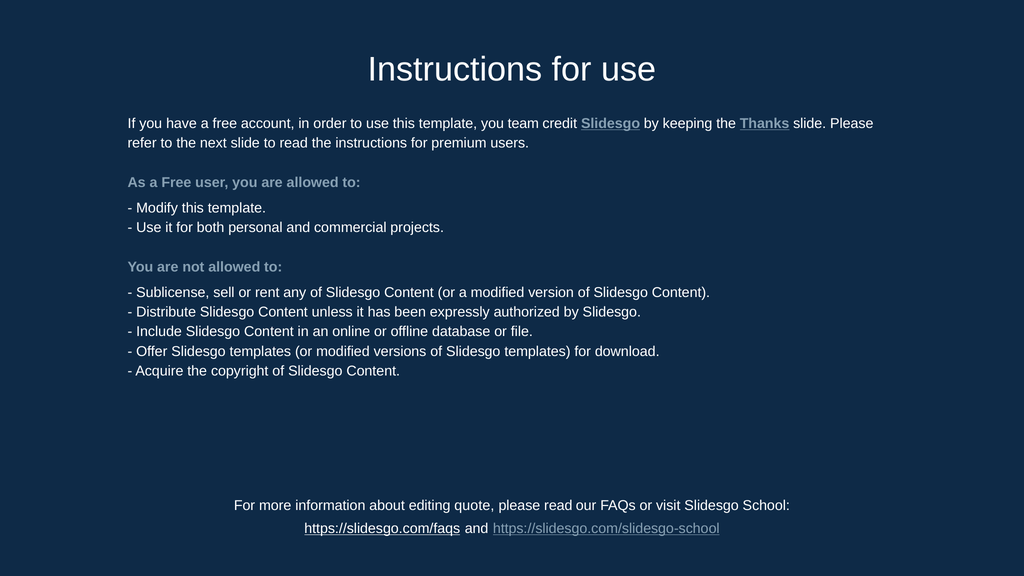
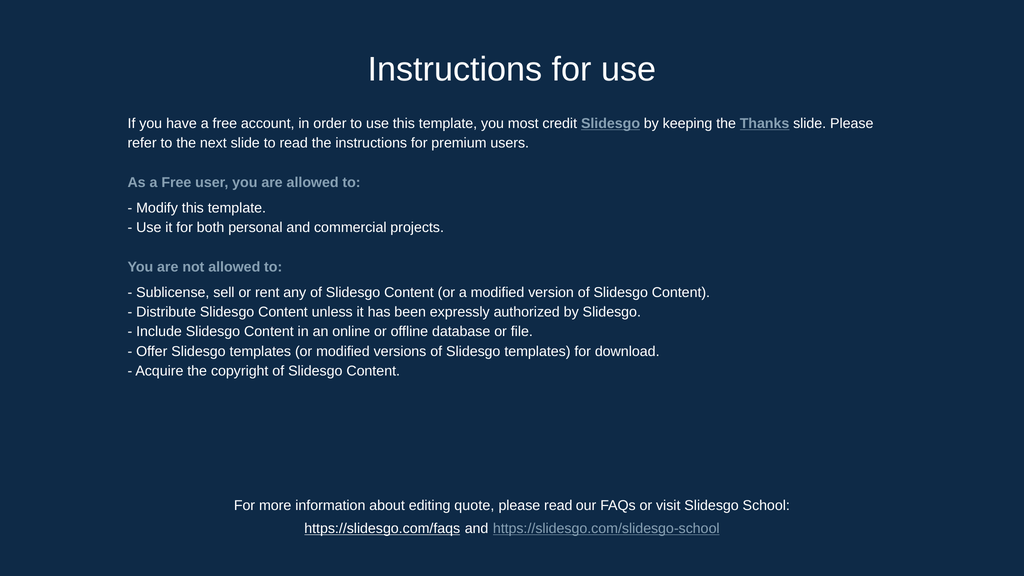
team: team -> most (523, 123)
